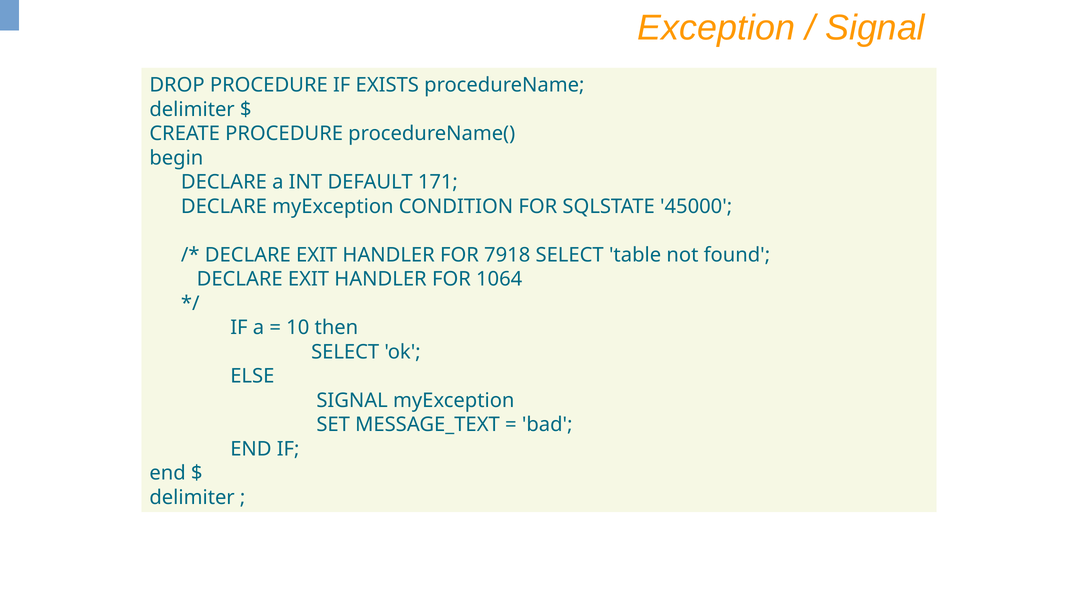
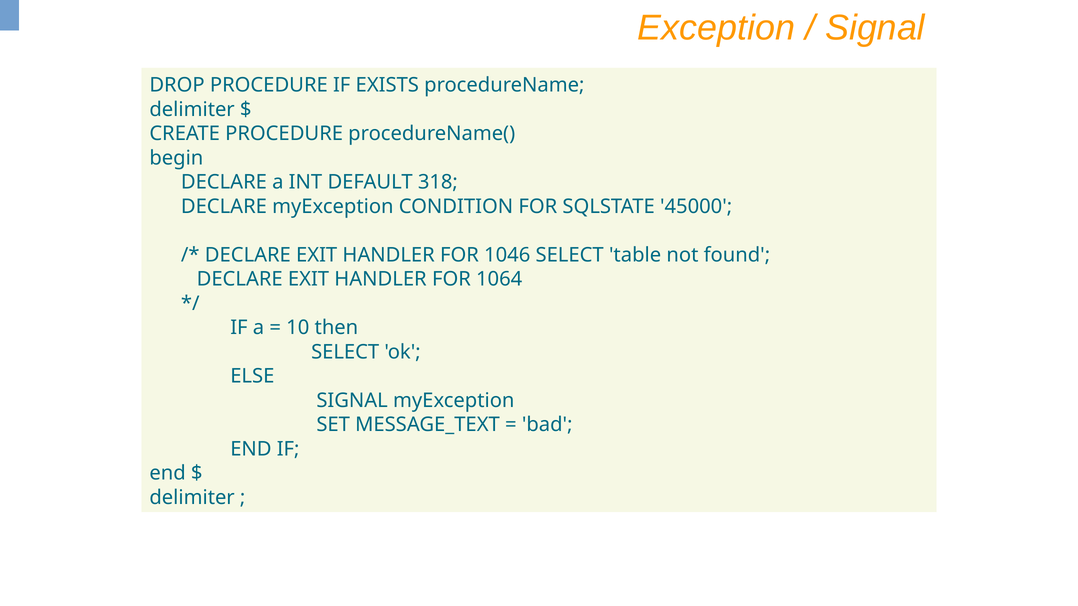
171: 171 -> 318 (438, 182)
7918: 7918 -> 1046 (507, 255)
